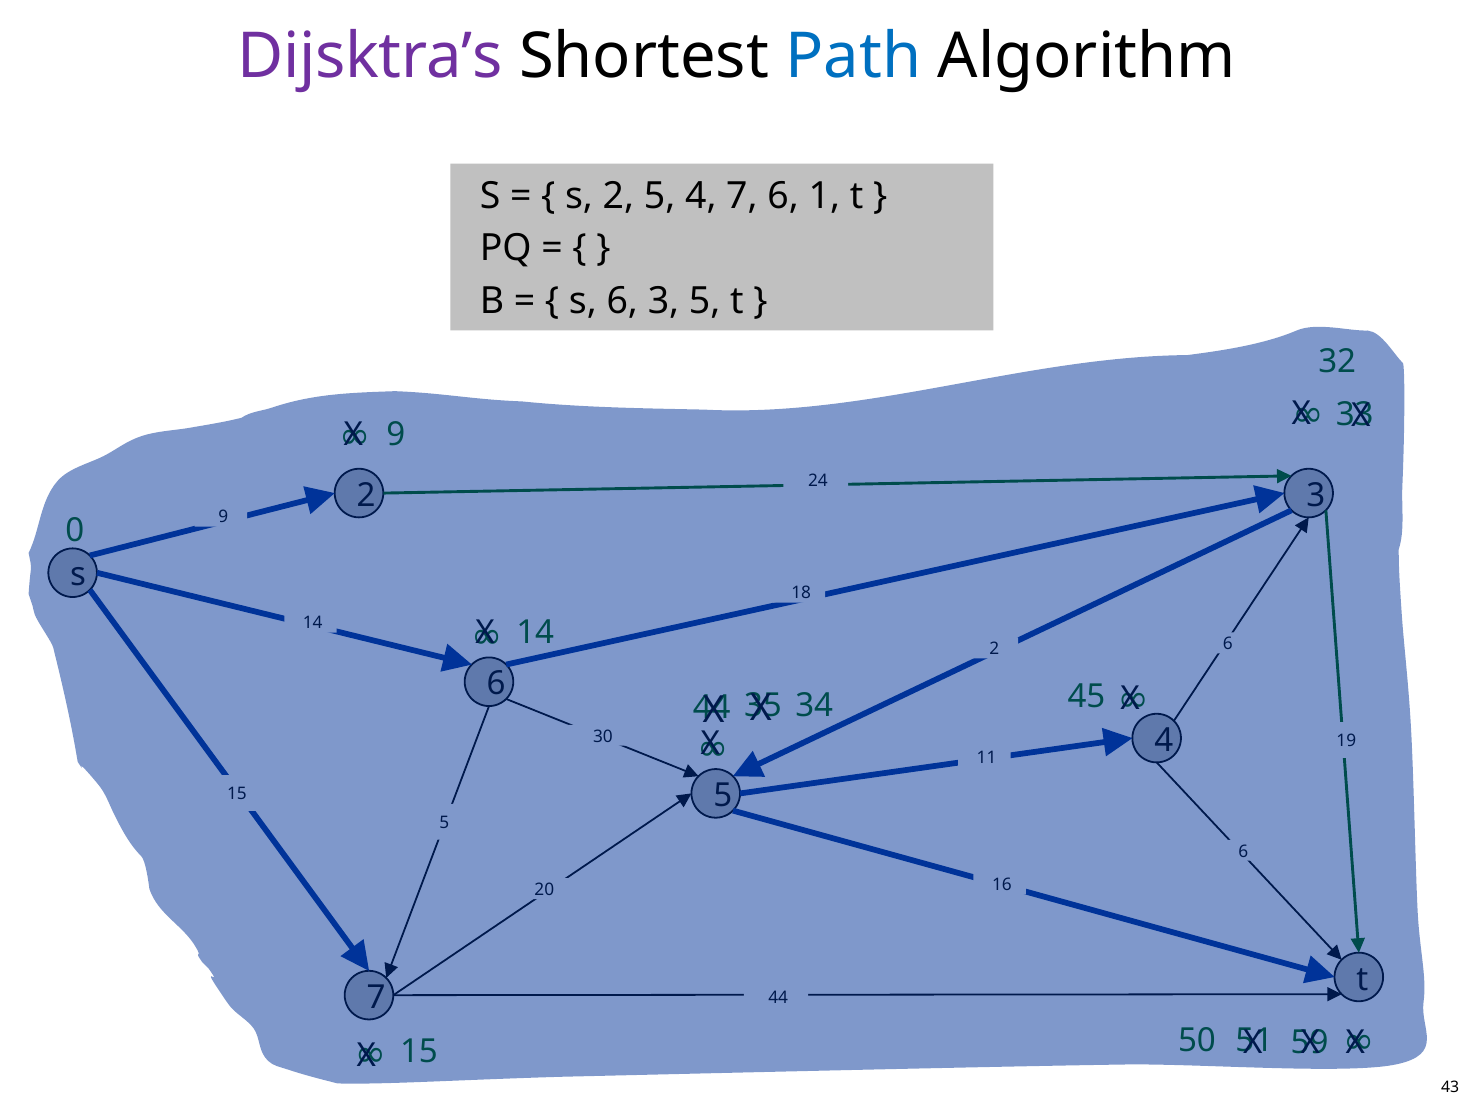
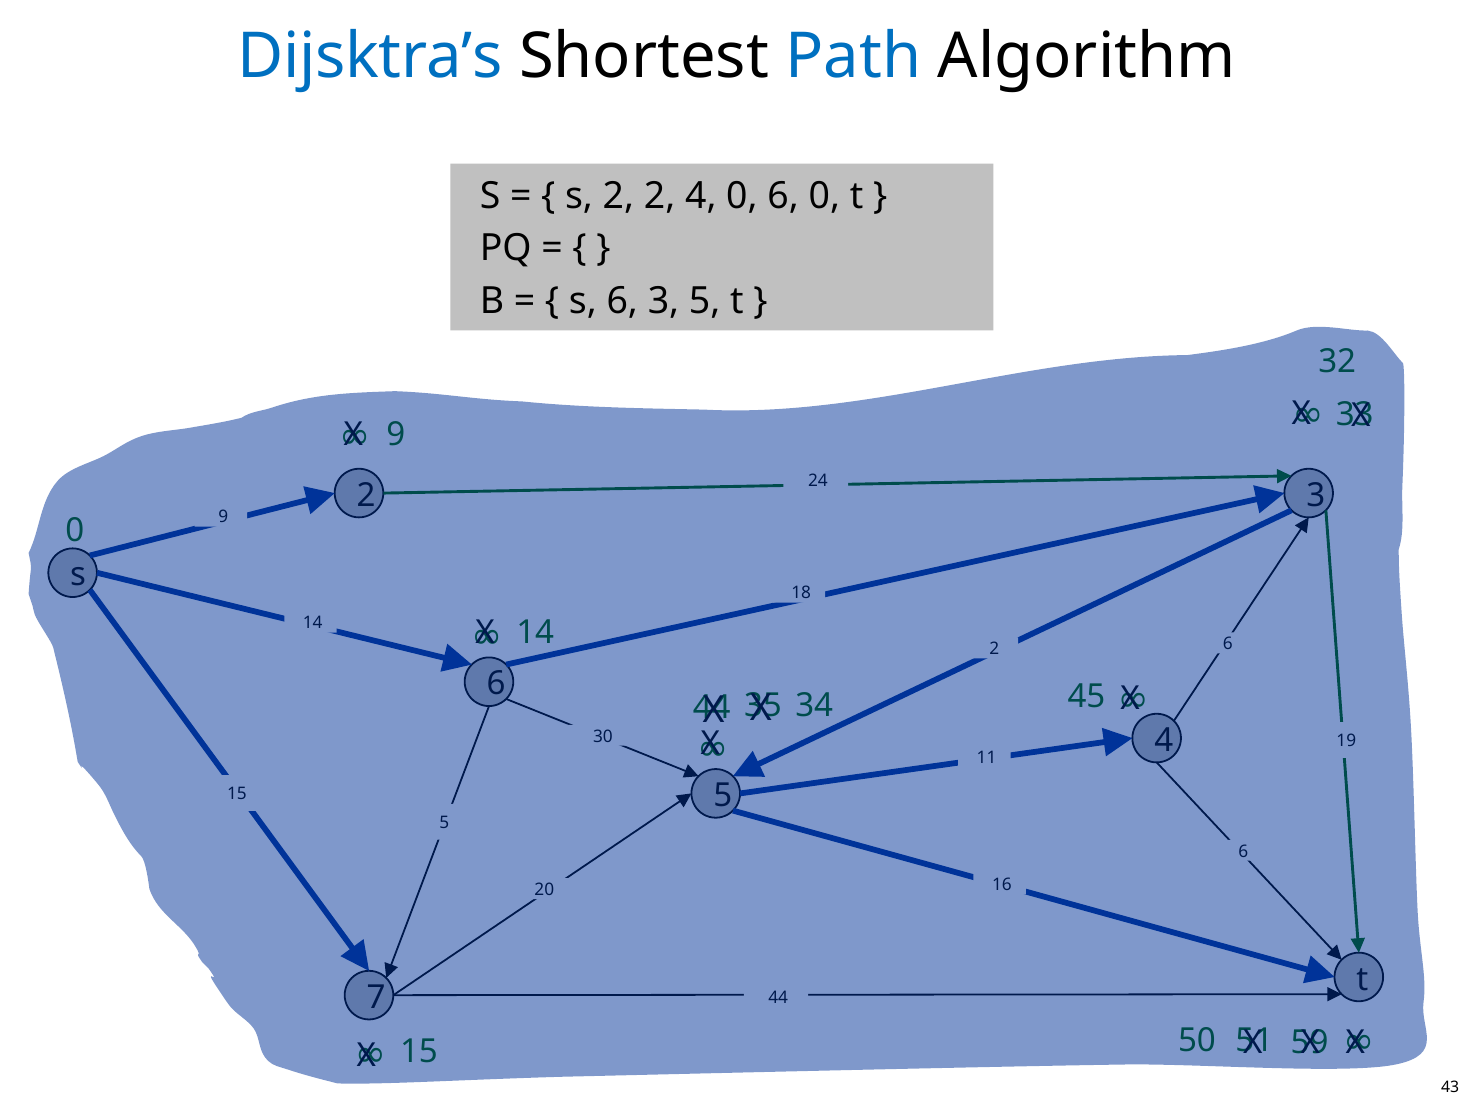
Dijsktra’s colour: purple -> blue (370, 56)
2 5: 5 -> 2 (660, 196)
4 7: 7 -> 0 (742, 196)
6 1: 1 -> 0 (824, 196)
